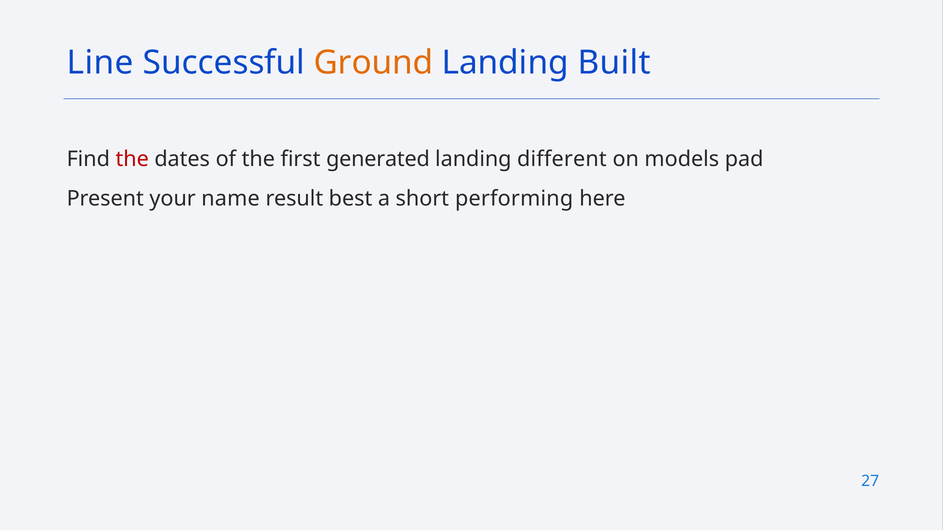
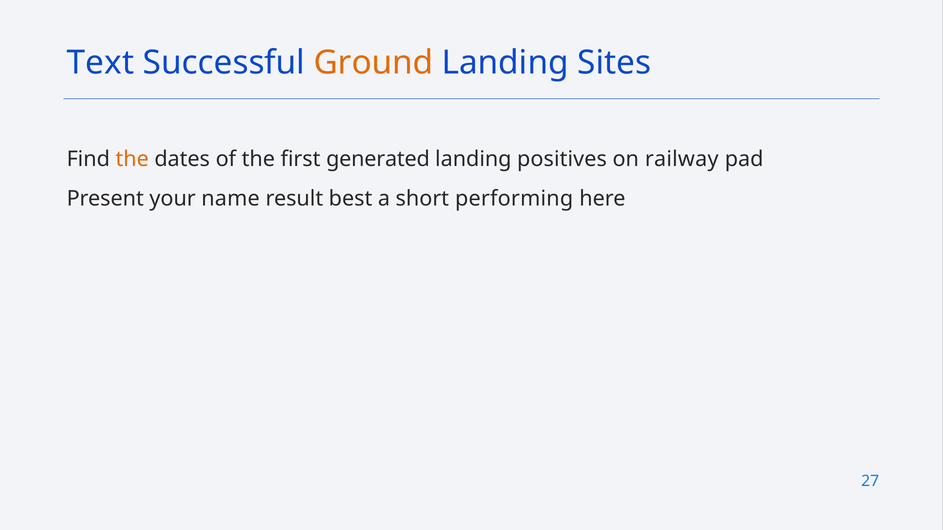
Line: Line -> Text (100, 63)
Built: Built -> Sites (614, 63)
the colour: red -> orange (132, 159)
different: different -> positives (562, 159)
models: models -> railway (682, 159)
